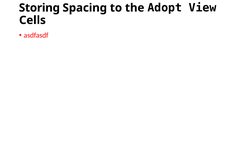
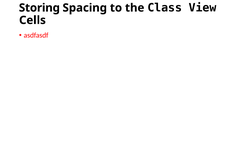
Adopt: Adopt -> Class (165, 8)
